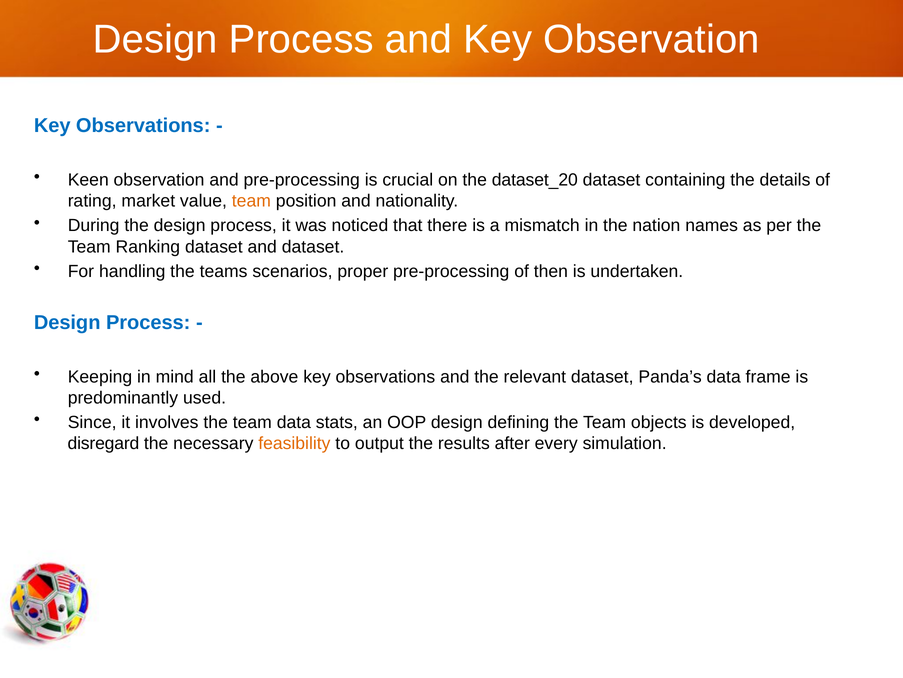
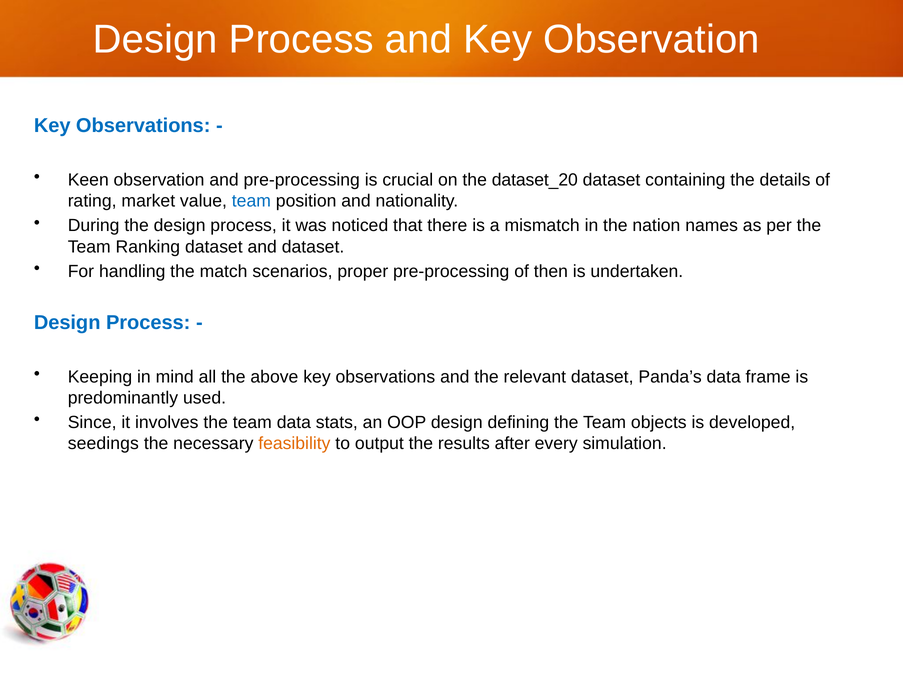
team colour: orange -> blue (251, 201)
teams: teams -> match (224, 271)
disregard: disregard -> seedings (103, 443)
